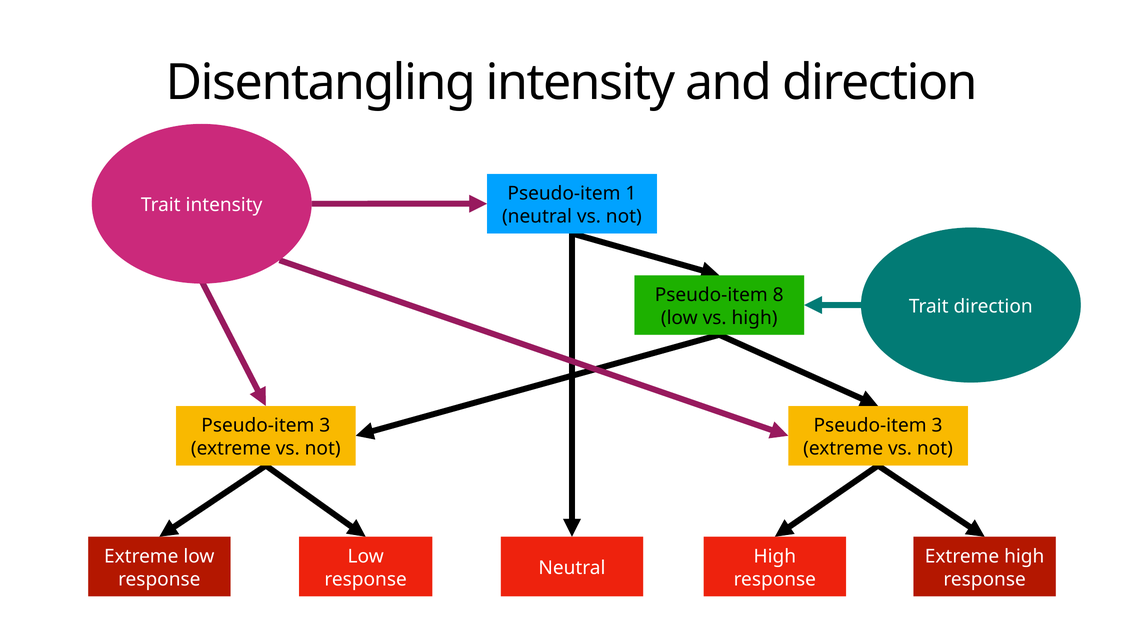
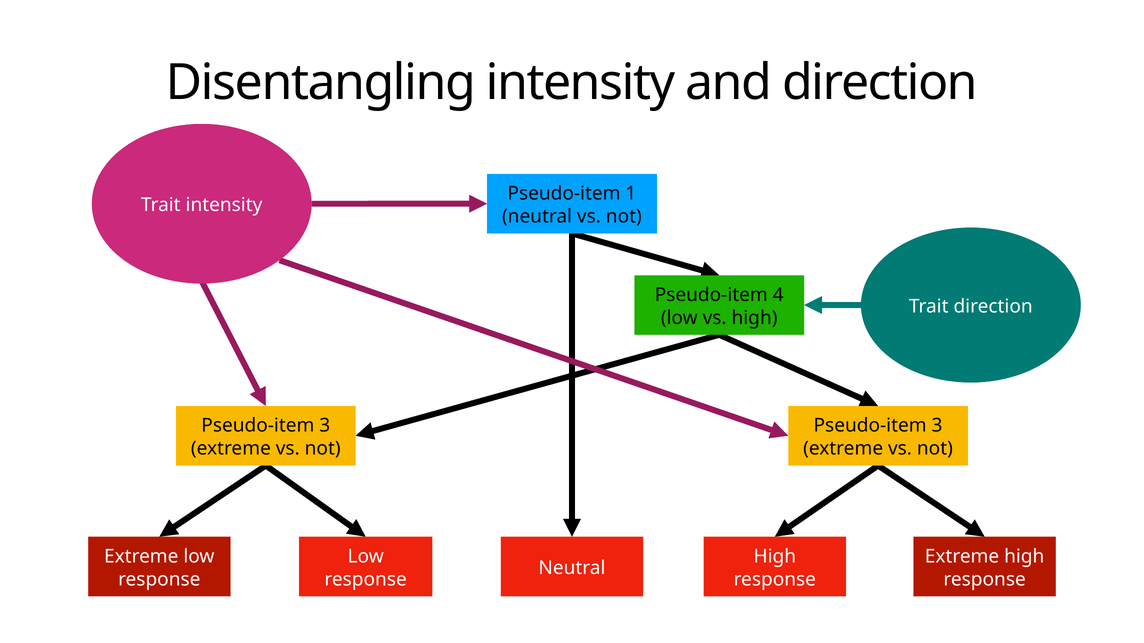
8: 8 -> 4 (778, 295)
